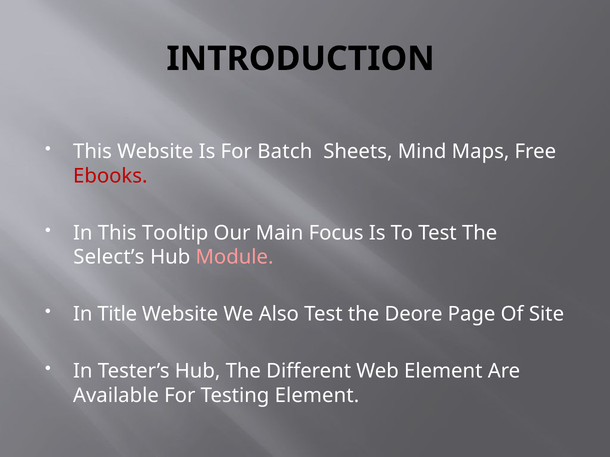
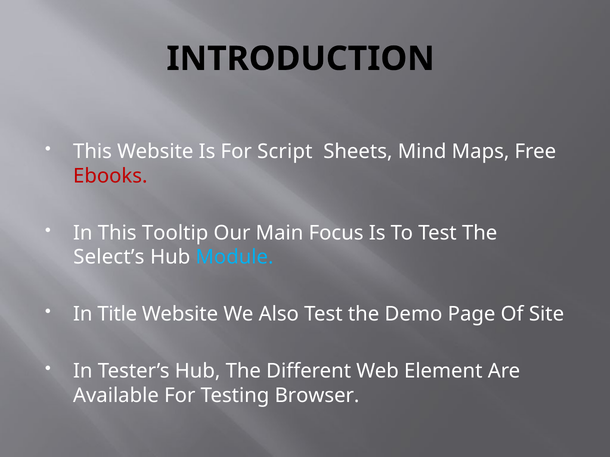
Batch: Batch -> Script (285, 152)
Module colour: pink -> light blue (235, 258)
Deore: Deore -> Demo (413, 314)
Testing Element: Element -> Browser (317, 396)
